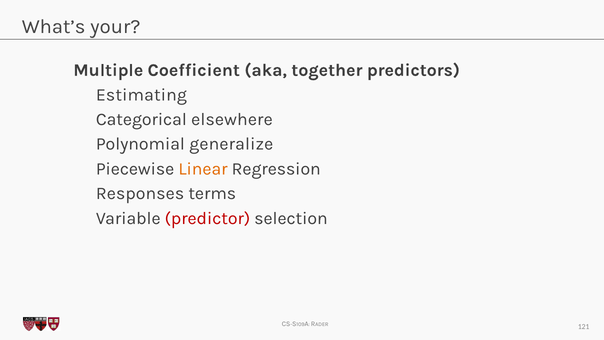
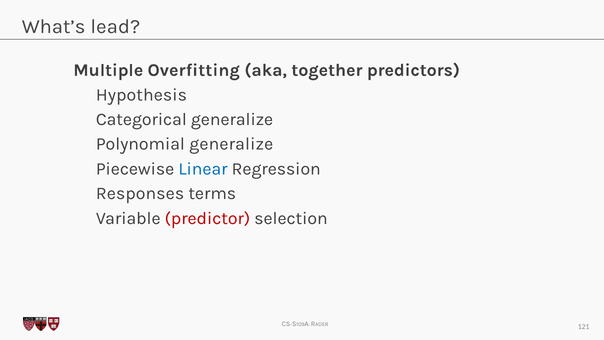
your: your -> lead (115, 26)
Coefficient: Coefficient -> Overfitting (194, 70)
Estimating: Estimating -> Hypothesis (141, 95)
Categorical elsewhere: elsewhere -> generalize (232, 119)
Linear colour: orange -> blue (203, 169)
